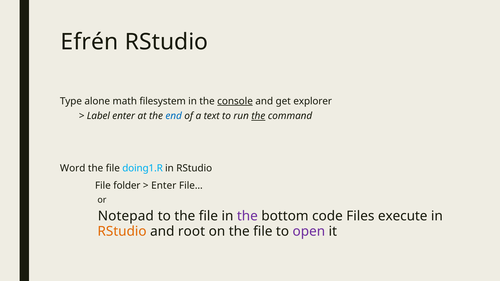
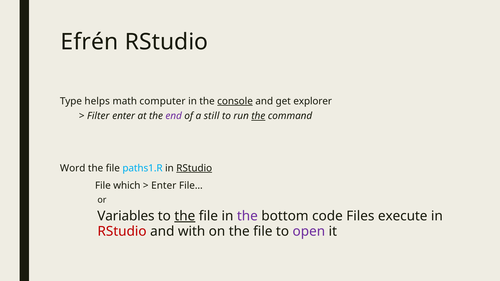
alone: alone -> helps (97, 101)
filesystem: filesystem -> computer (163, 101)
Label: Label -> Filter (98, 116)
end colour: blue -> purple (174, 116)
text: text -> still (212, 116)
doing1.R: doing1.R -> paths1.R (143, 168)
RStudio underline: none -> present (194, 168)
folder: folder -> which (127, 186)
Notepad: Notepad -> Variables (126, 216)
the underline: none -> present (185, 216)
RStudio colour: orange -> red (122, 232)
root: root -> with (192, 232)
